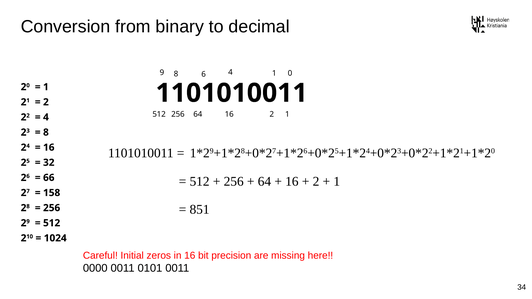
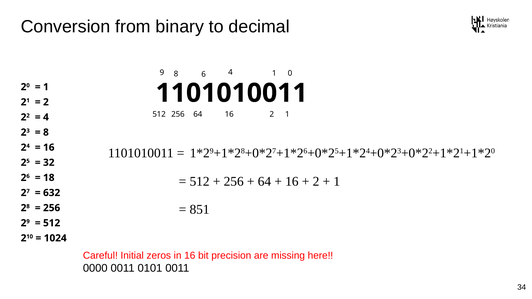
66: 66 -> 18 (49, 178)
158: 158 -> 632 (52, 193)
